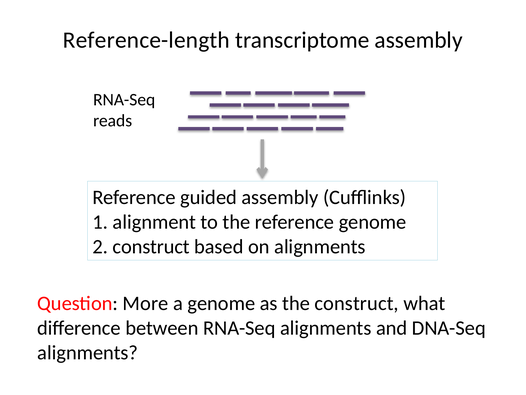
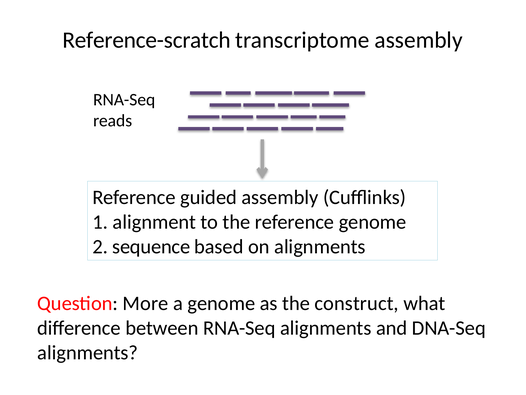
Reference-length: Reference-length -> Reference-scratch (147, 40)
2 construct: construct -> sequence (151, 246)
